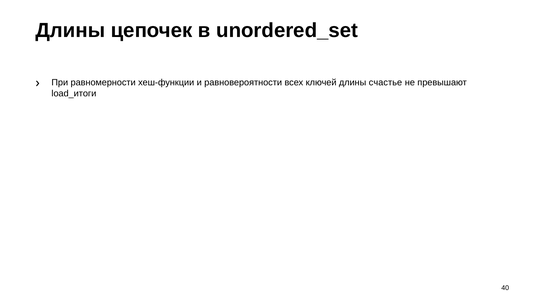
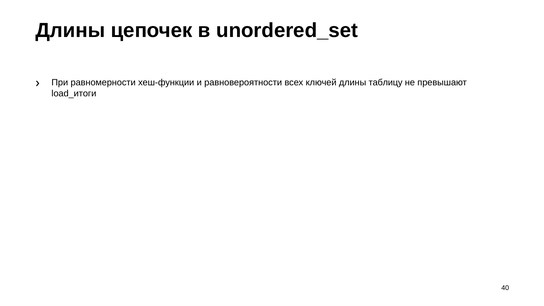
счастье: счастье -> таблицу (386, 83)
